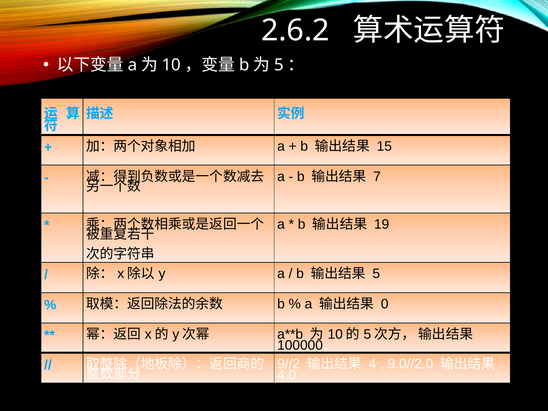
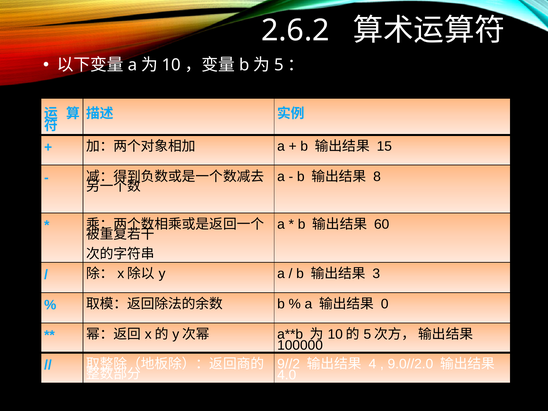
7: 7 -> 8 (377, 177)
19: 19 -> 60 (382, 224)
5: 5 -> 3 (376, 274)
